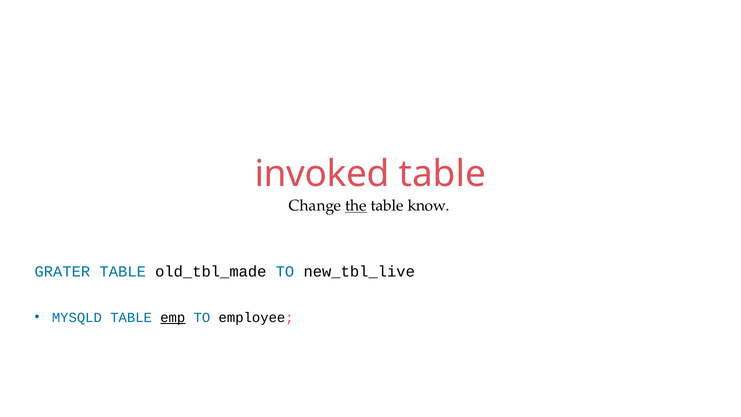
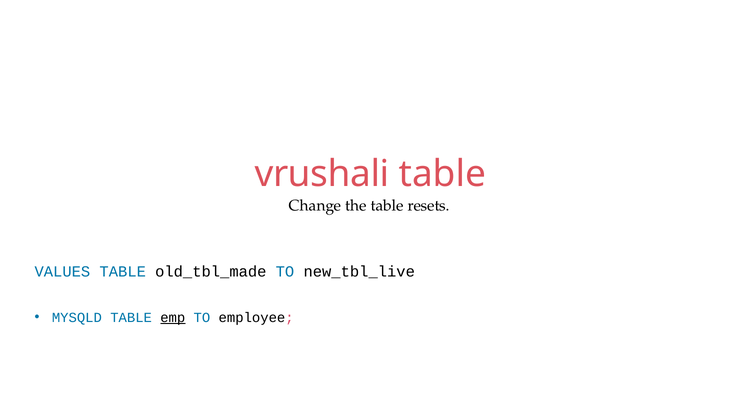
invoked: invoked -> vrushali (322, 174)
the underline: present -> none (356, 205)
know: know -> resets (429, 205)
GRATER: GRATER -> VALUES (62, 272)
